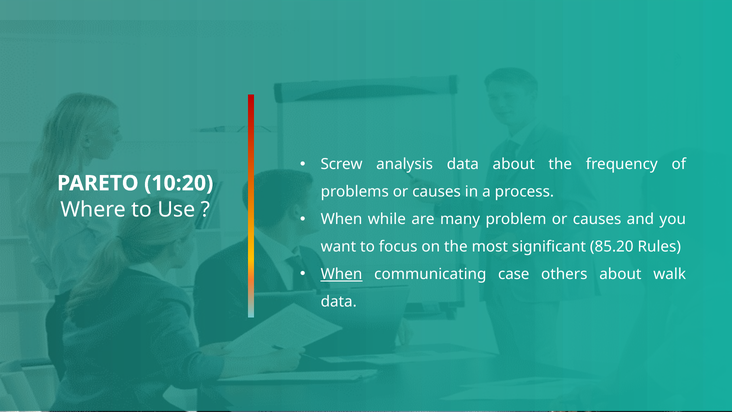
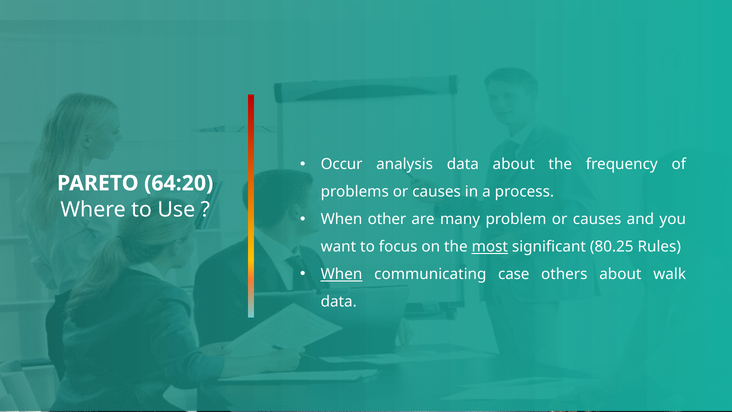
Screw: Screw -> Occur (342, 164)
10:20: 10:20 -> 64:20 (179, 183)
while: while -> other (387, 219)
most underline: none -> present (490, 247)
85.20: 85.20 -> 80.25 (612, 247)
